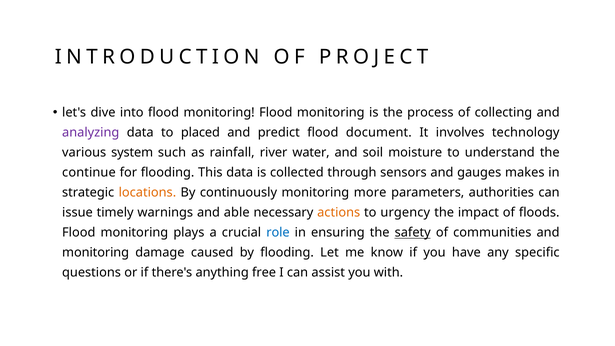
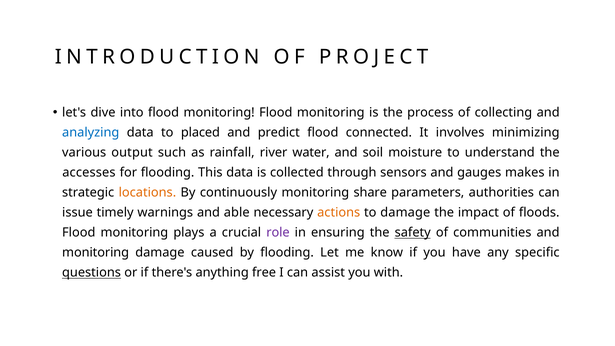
analyzing colour: purple -> blue (91, 133)
document: document -> connected (379, 133)
technology: technology -> minimizing (526, 133)
system: system -> output (132, 153)
continue: continue -> accesses (89, 173)
more: more -> share (370, 193)
to urgency: urgency -> damage (405, 213)
role colour: blue -> purple (278, 233)
questions underline: none -> present (92, 273)
